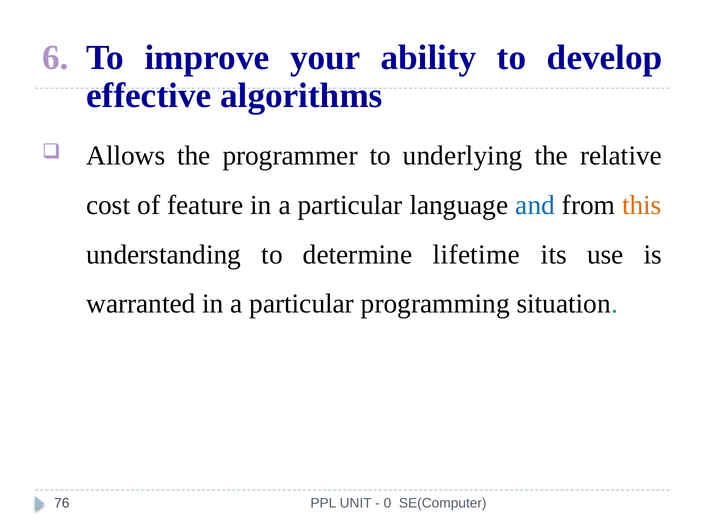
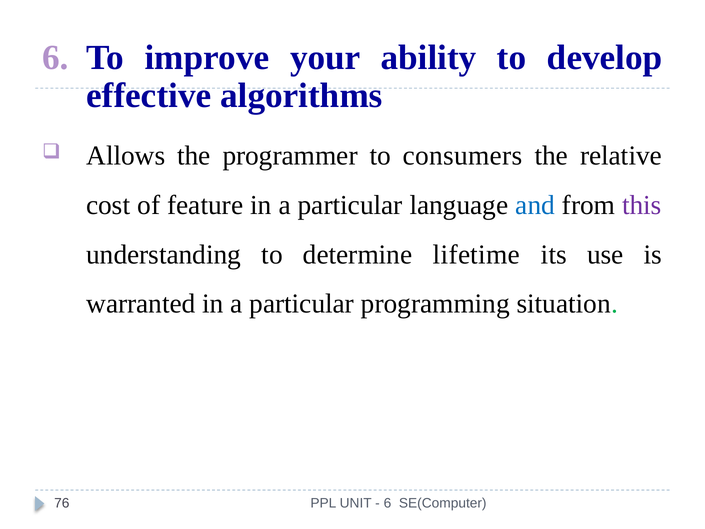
underlying: underlying -> consumers (463, 156)
this colour: orange -> purple (642, 205)
0: 0 -> 6 (387, 503)
